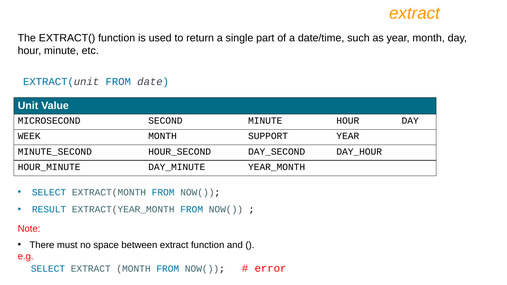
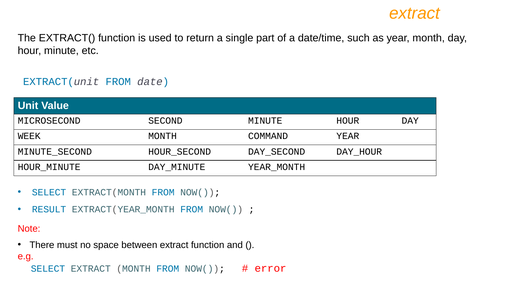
SUPPORT: SUPPORT -> COMMAND (268, 136)
